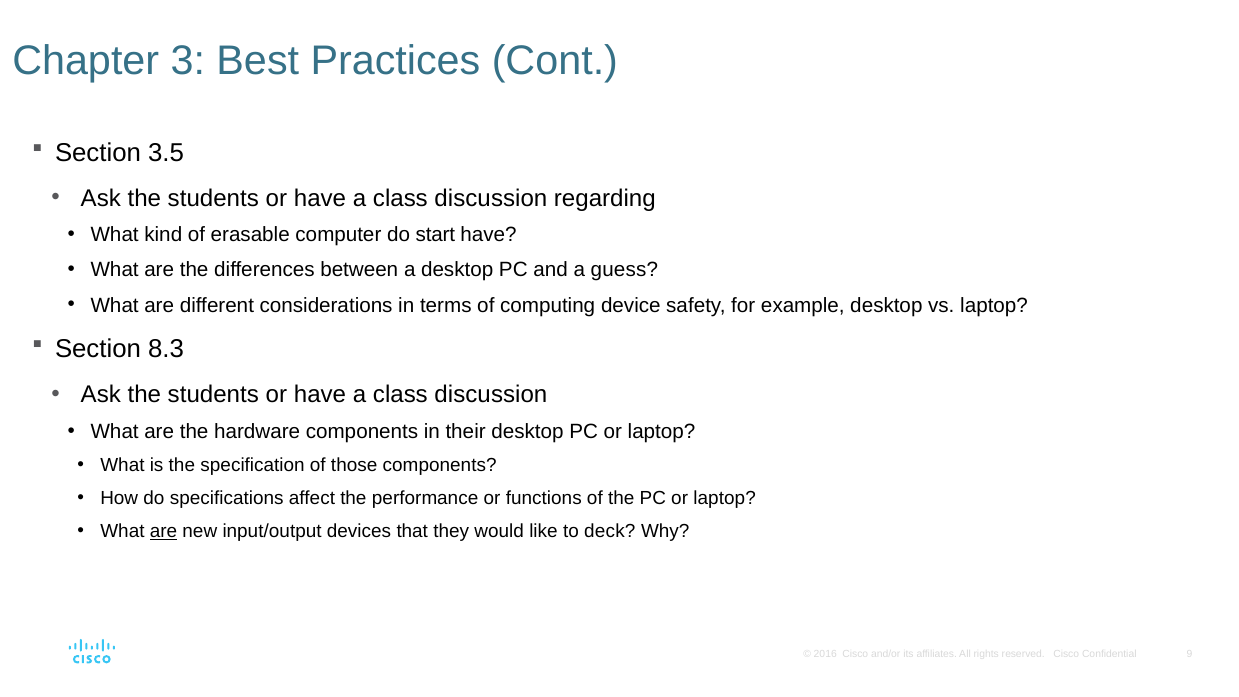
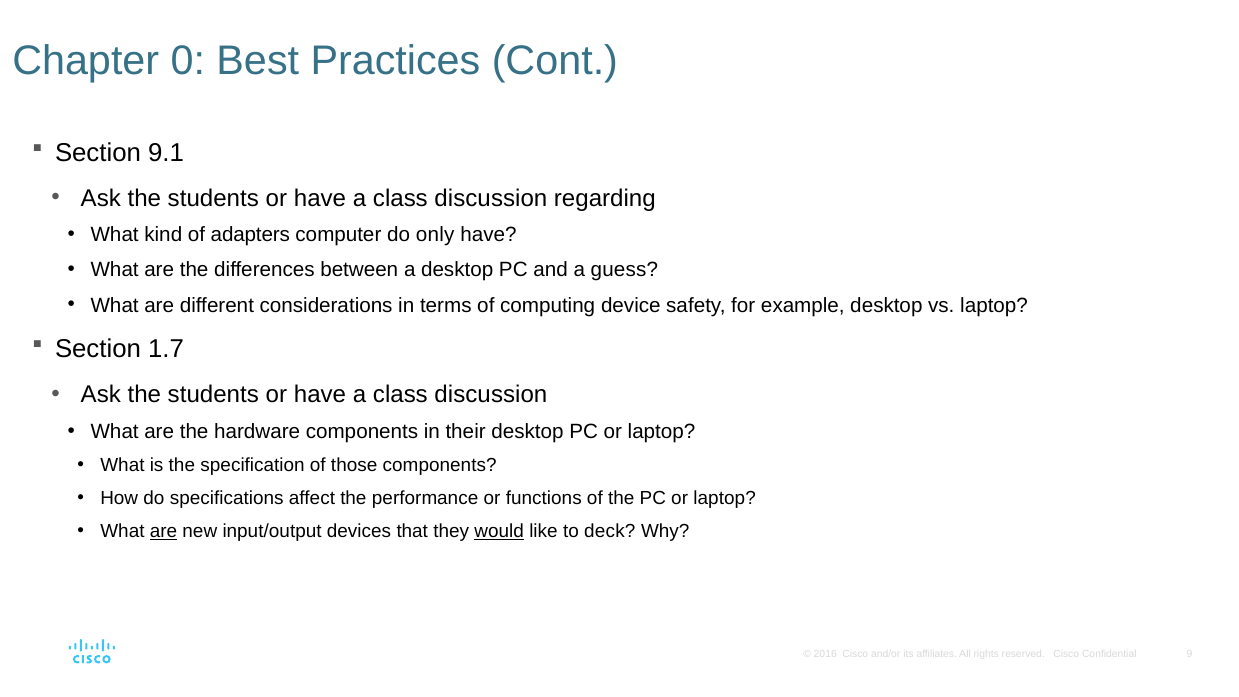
3: 3 -> 0 (188, 61)
3.5: 3.5 -> 9.1 (166, 153)
erasable: erasable -> adapters (250, 235)
start: start -> only (435, 235)
8.3: 8.3 -> 1.7 (166, 349)
would underline: none -> present (499, 531)
